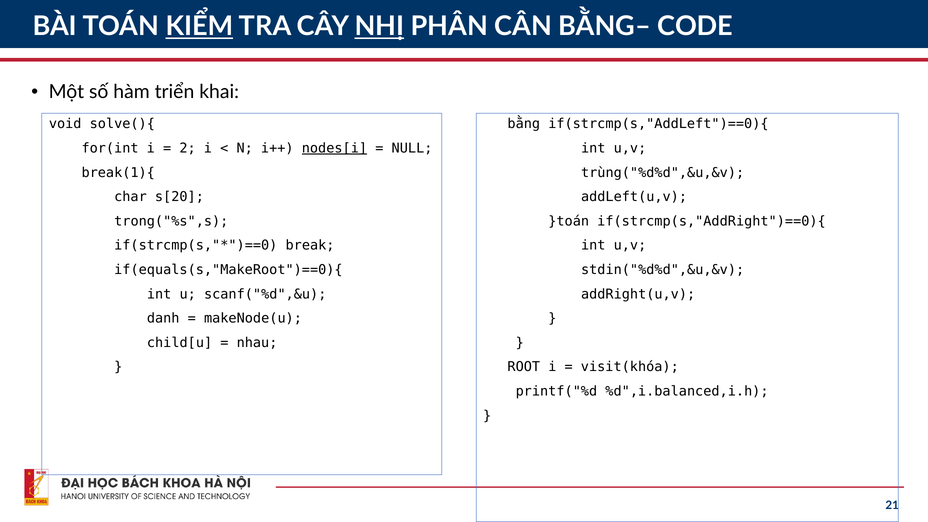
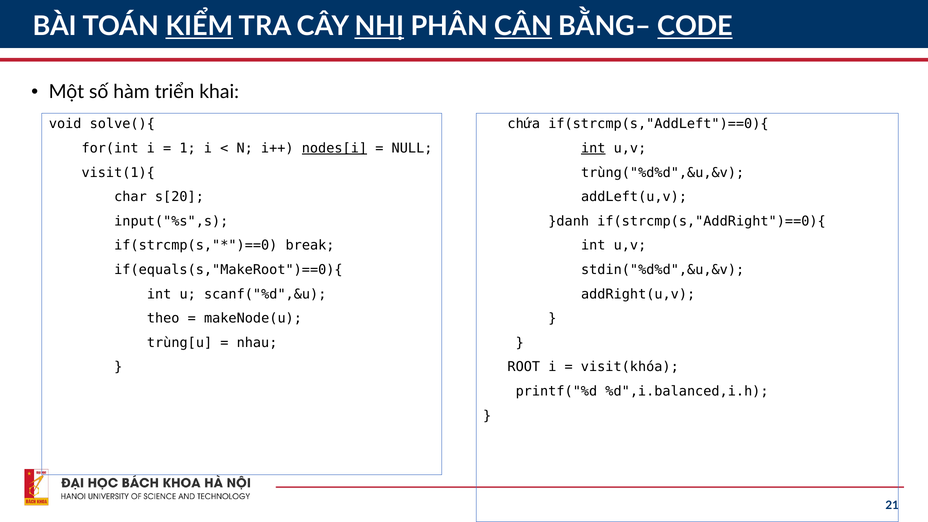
CÂN underline: none -> present (523, 26)
CODE underline: none -> present (695, 26)
bằng: bằng -> chứa (524, 124)
2: 2 -> 1 (188, 148)
int underline: none -> present (593, 148)
break(1){: break(1){ -> visit(1){ (118, 173)
trong("%s",s: trong("%s",s -> input("%s",s (171, 221)
}toán: }toán -> }danh (569, 221)
danh: danh -> theo (163, 318)
child[u: child[u -> trùng[u (180, 343)
